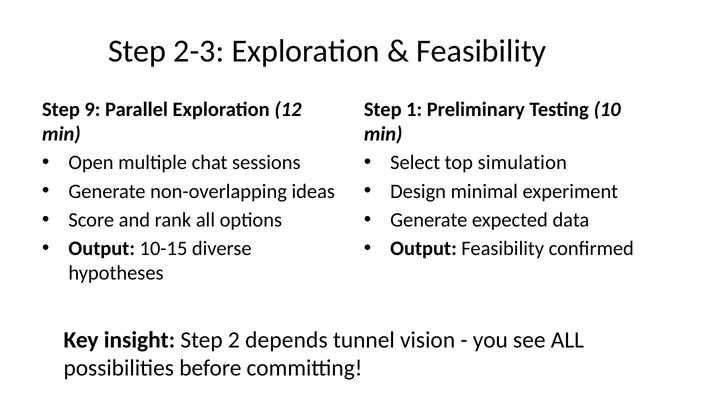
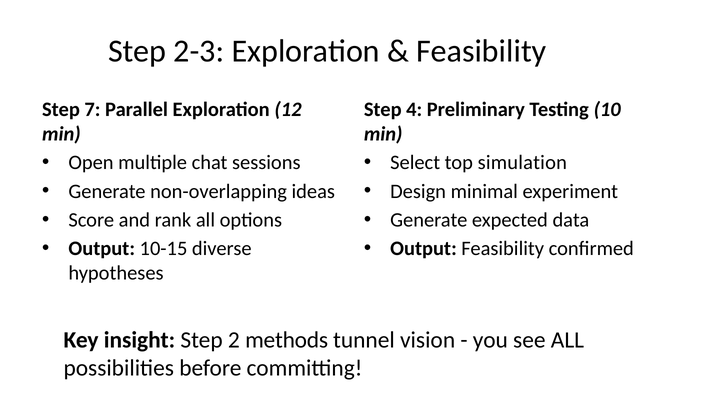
9: 9 -> 7 (92, 109)
1: 1 -> 4 (414, 109)
depends: depends -> methods (287, 340)
